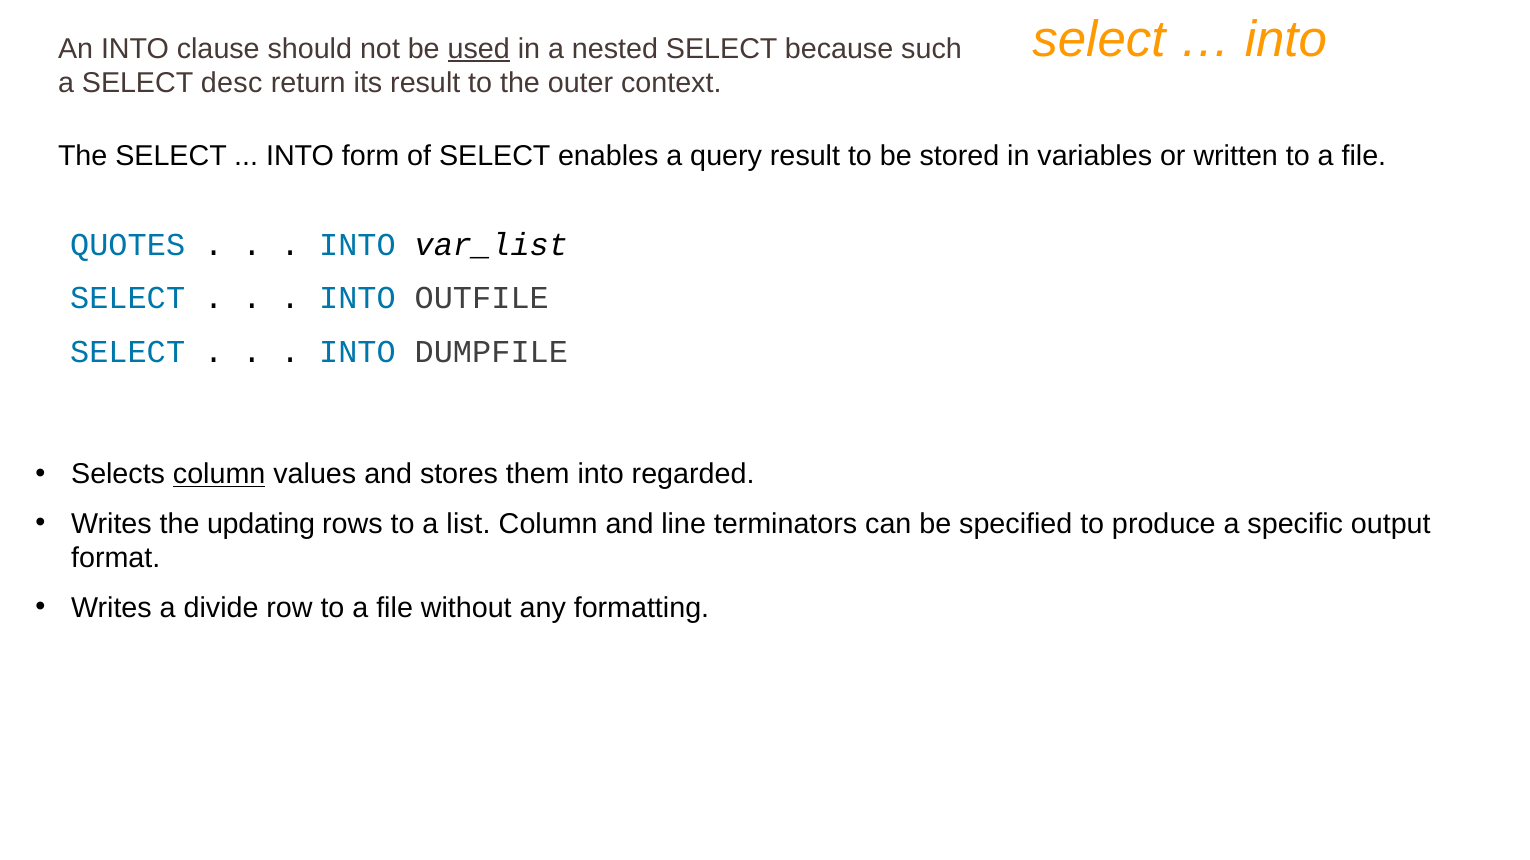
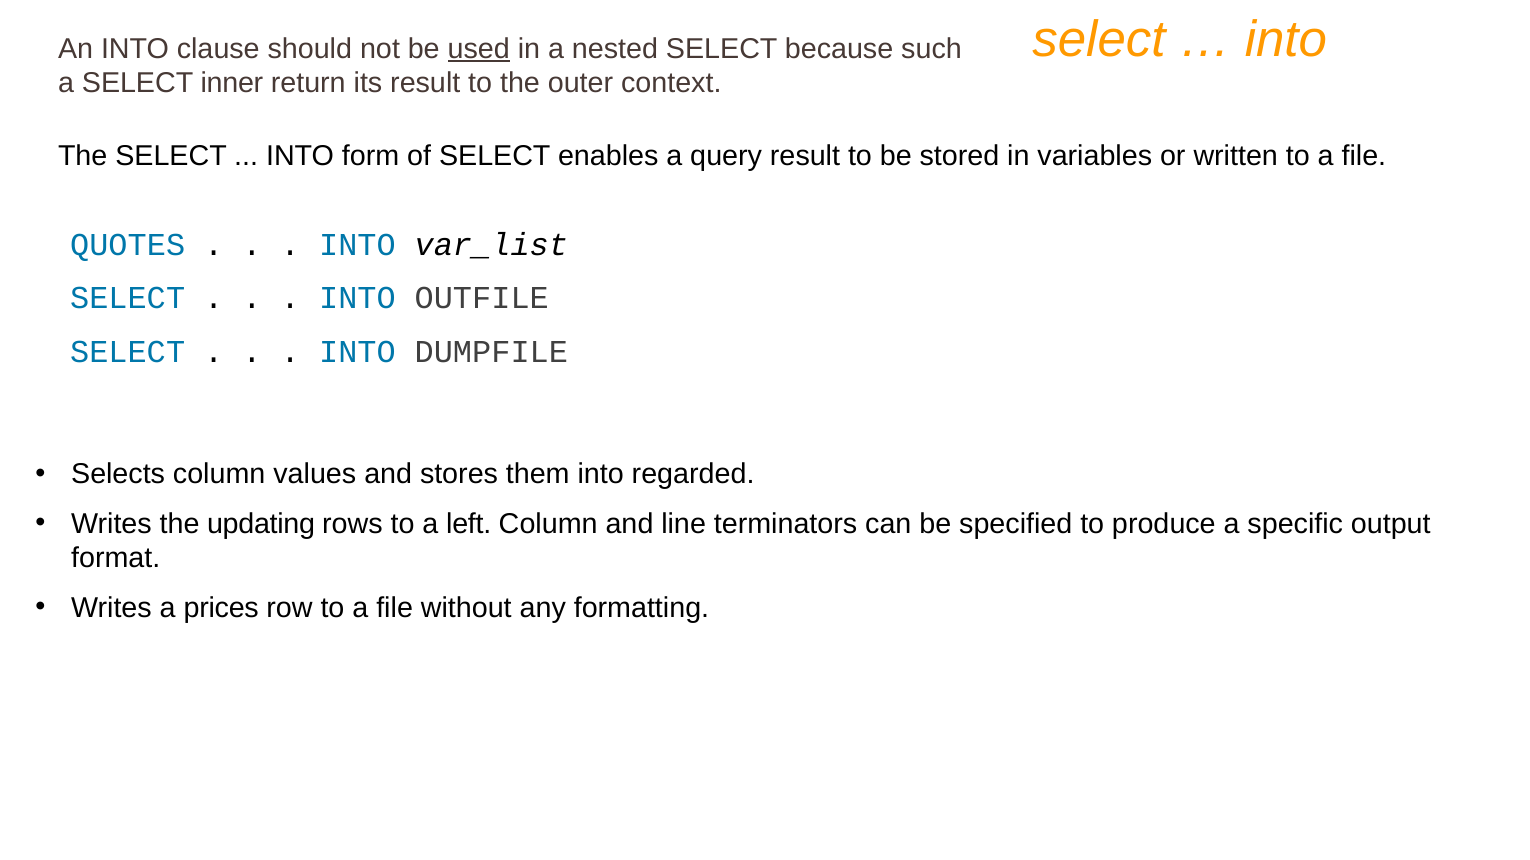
desc: desc -> inner (232, 83)
column underline: present -> none (219, 474)
list: list -> left (469, 524)
divide: divide -> prices (221, 608)
